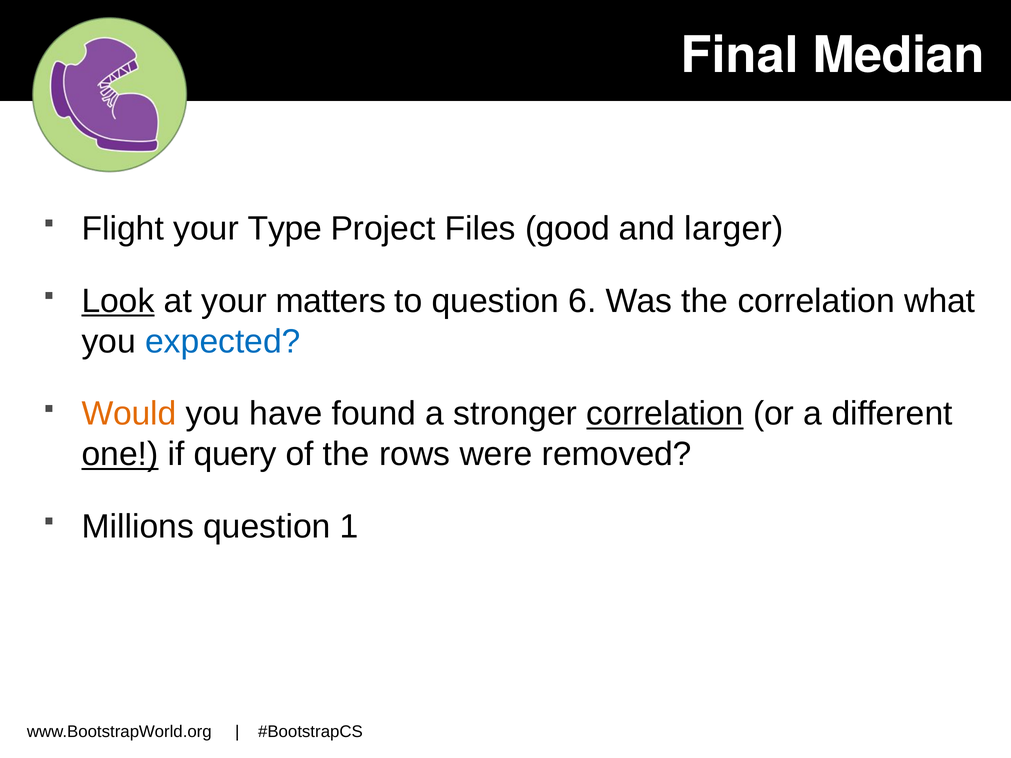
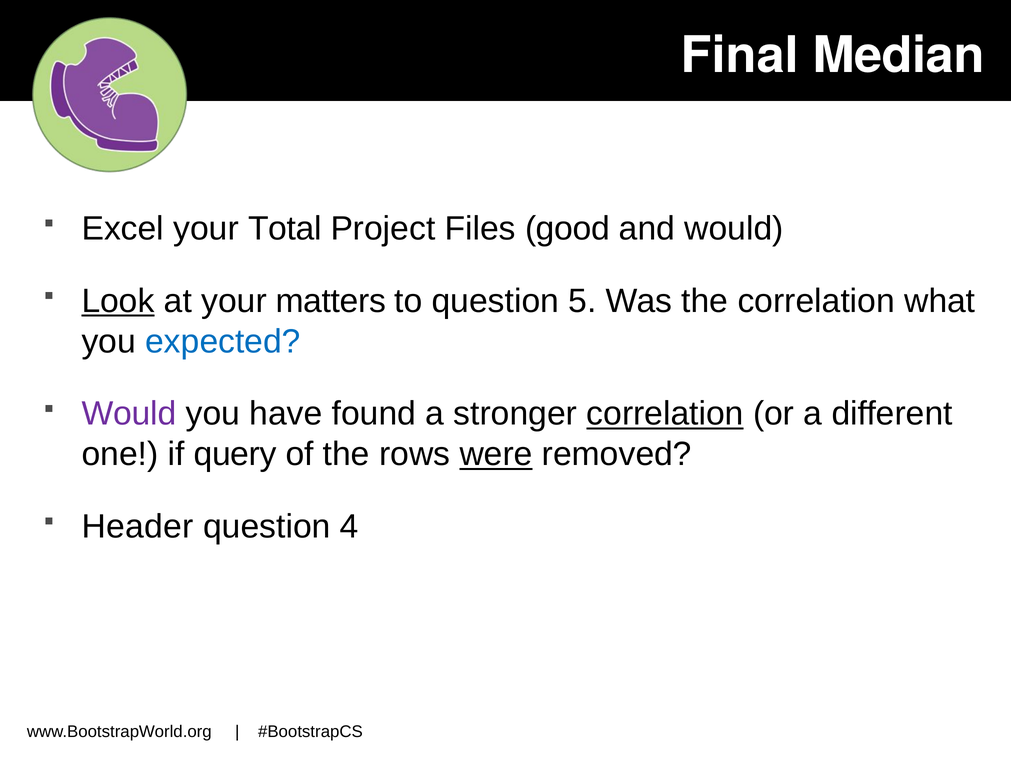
Flight: Flight -> Excel (123, 229)
Type: Type -> Total (285, 229)
and larger: larger -> would (734, 229)
6: 6 -> 5 (582, 301)
Would colour: orange -> purple (129, 414)
one underline: present -> none (120, 454)
were underline: none -> present (496, 454)
Millions: Millions -> Header (138, 527)
1: 1 -> 4 (349, 527)
